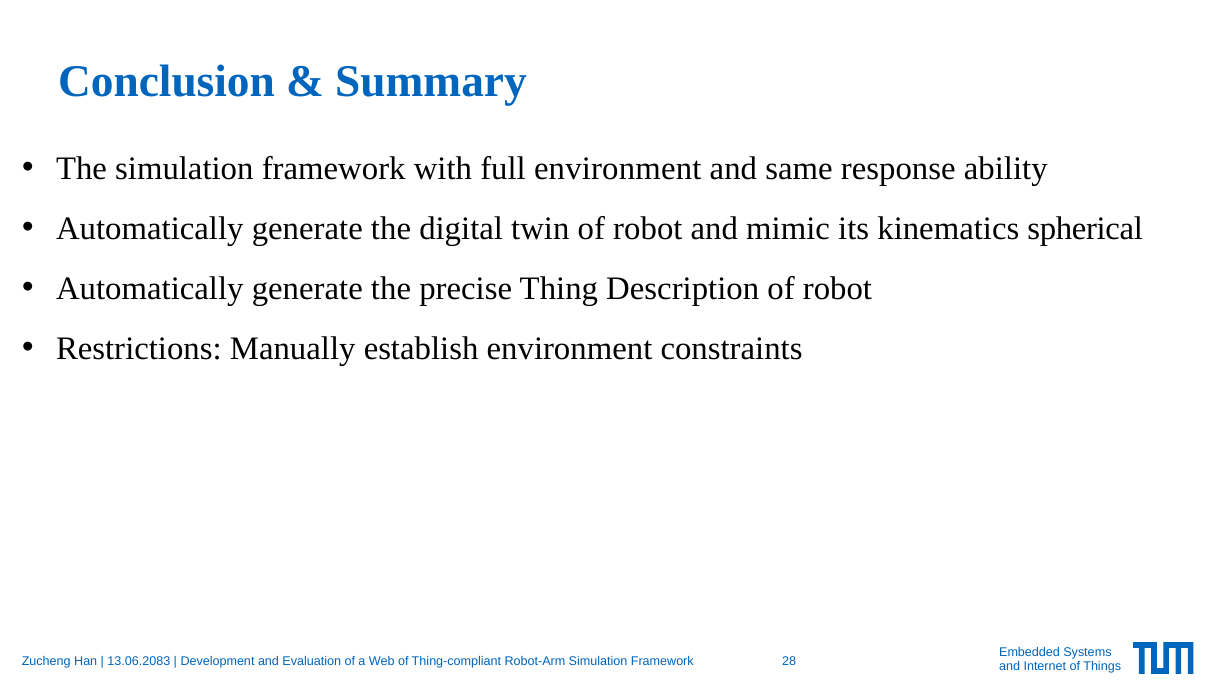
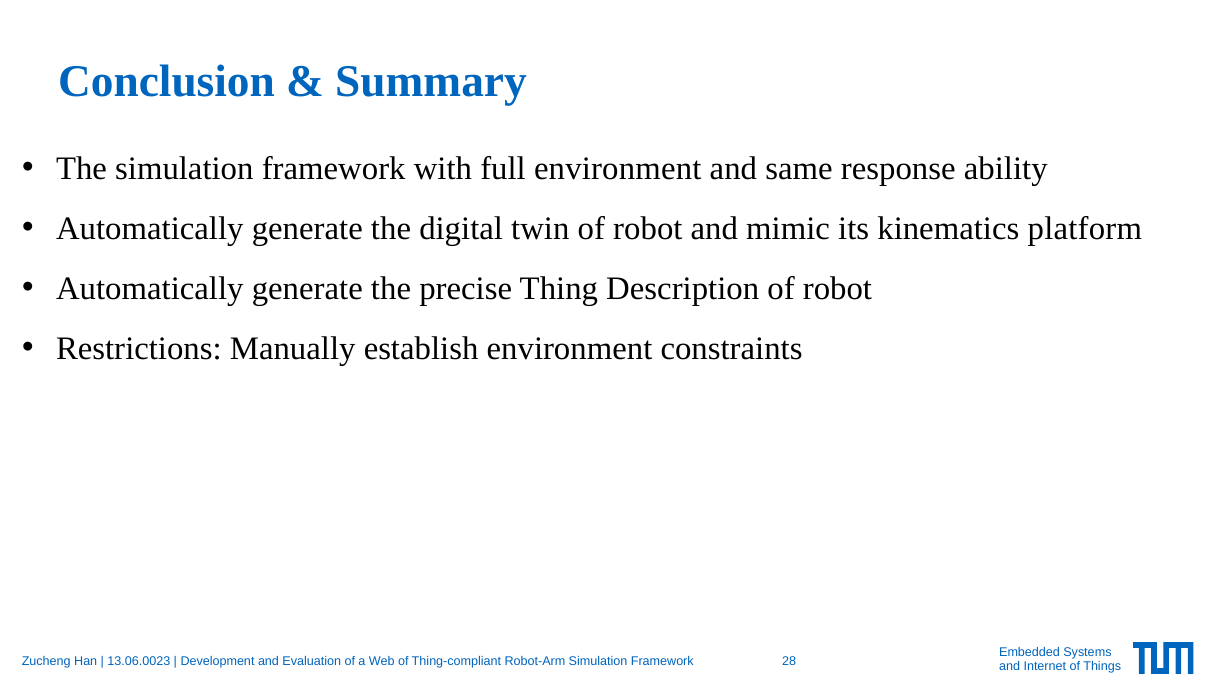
spherical: spherical -> platform (1085, 228)
13.06.2083: 13.06.2083 -> 13.06.0023 (139, 661)
